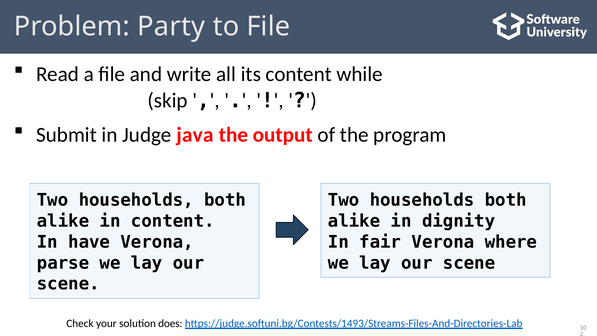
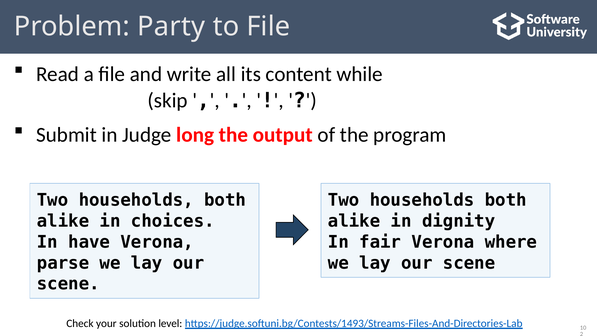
java: java -> long (195, 135)
in content: content -> choices (173, 221)
does: does -> level (170, 323)
